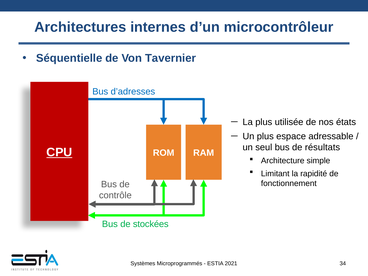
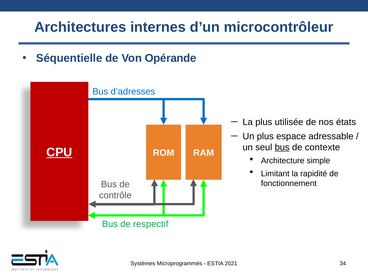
Tavernier: Tavernier -> Opérande (171, 58)
bus underline: none -> present (282, 147)
résultats: résultats -> contexte (322, 147)
stockées: stockées -> respectif (151, 224)
